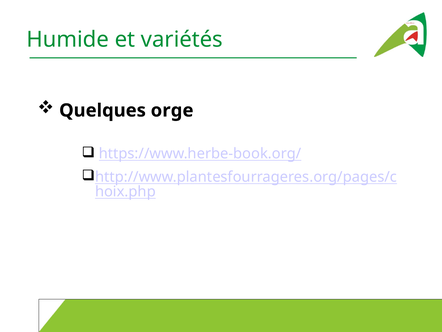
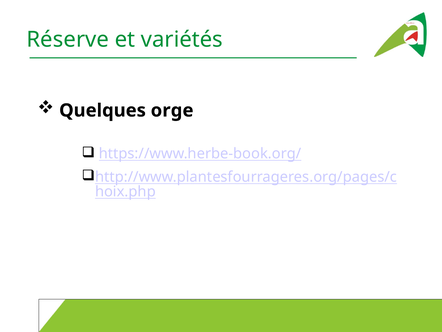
Humide: Humide -> Réserve (68, 40)
